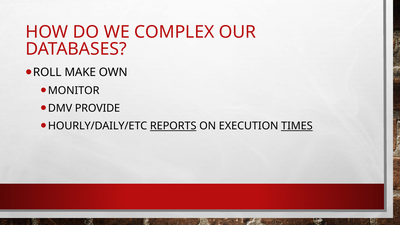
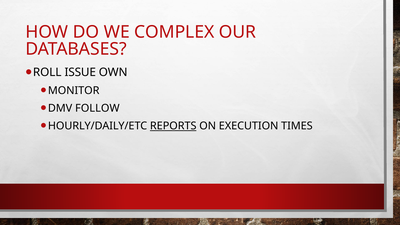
MAKE: MAKE -> ISSUE (80, 72)
PROVIDE: PROVIDE -> FOLLOW (97, 108)
TIMES underline: present -> none (297, 126)
